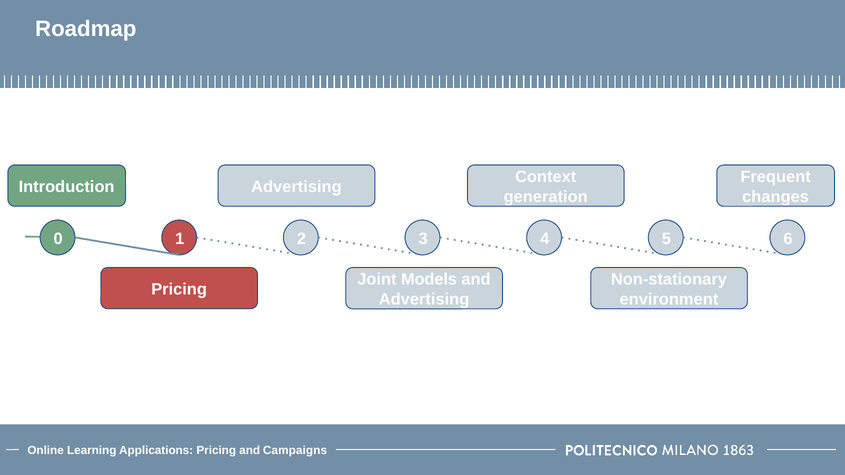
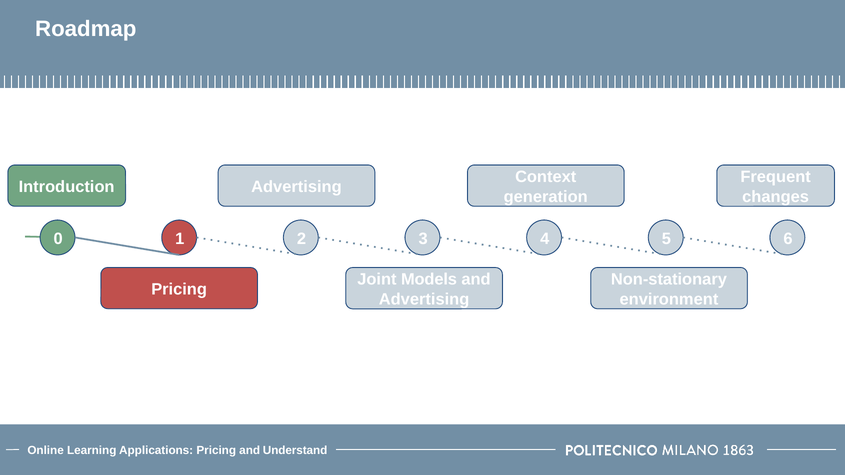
Campaigns: Campaigns -> Understand (295, 451)
